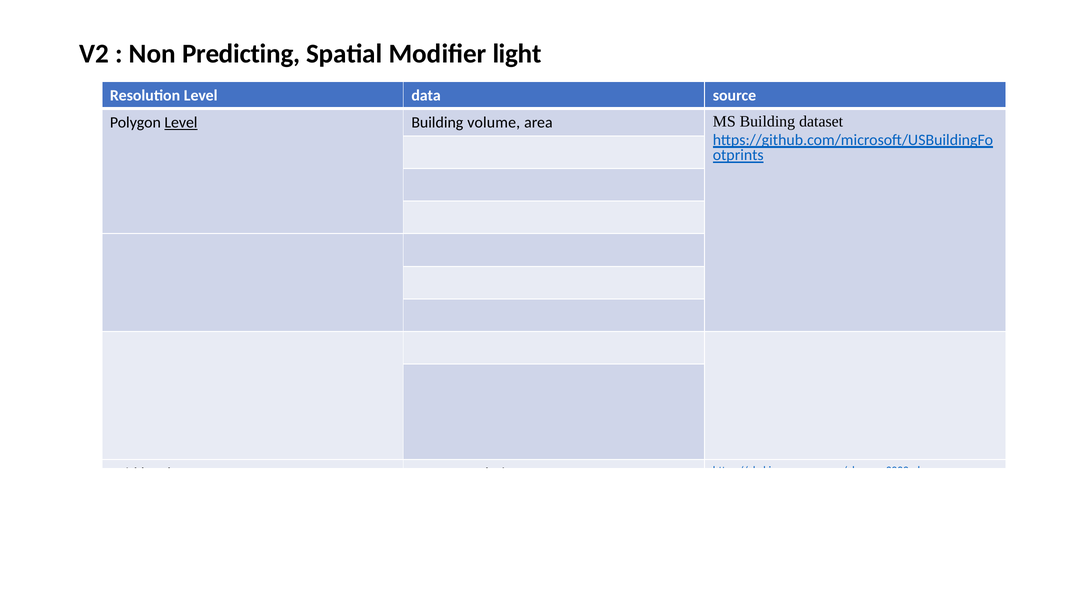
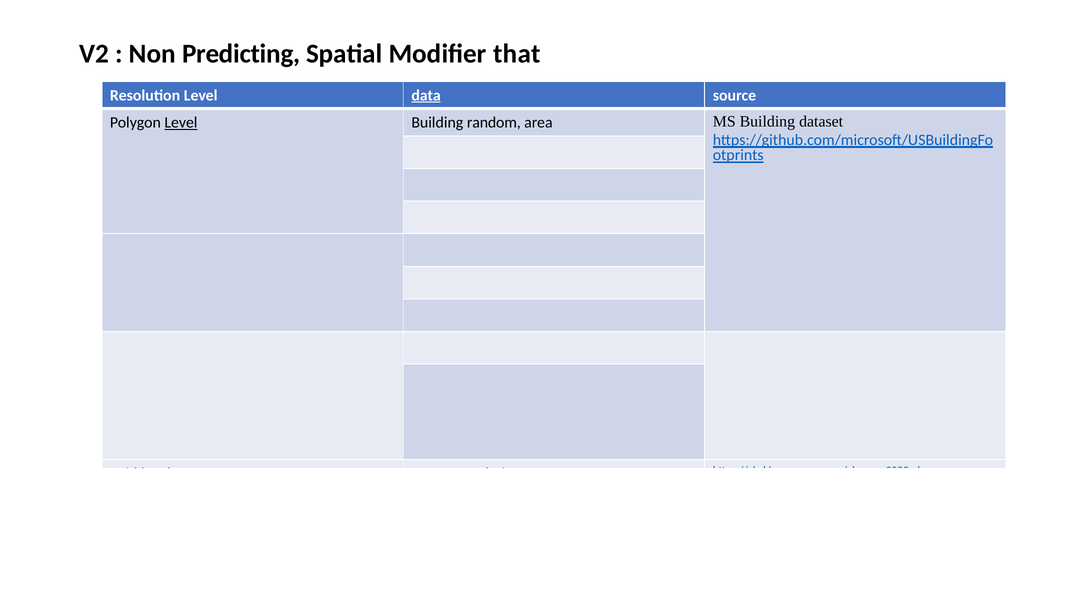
light: light -> that (517, 54)
data underline: none -> present (426, 95)
volume: volume -> random (494, 123)
